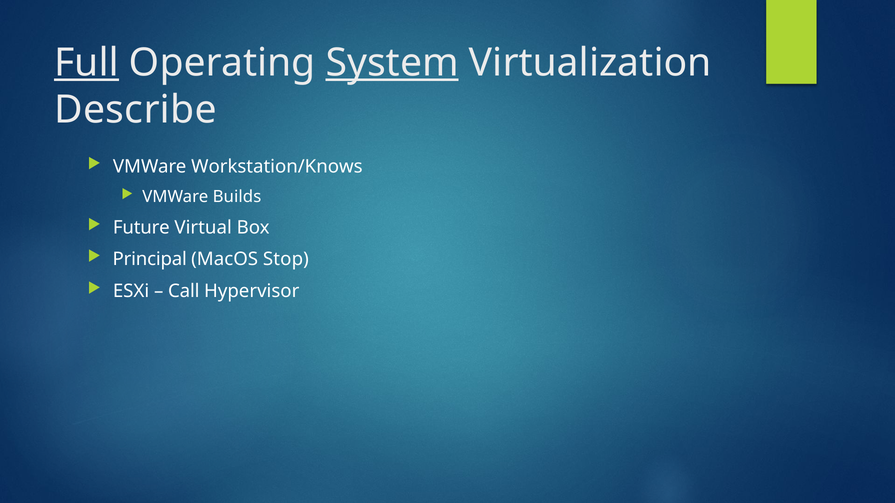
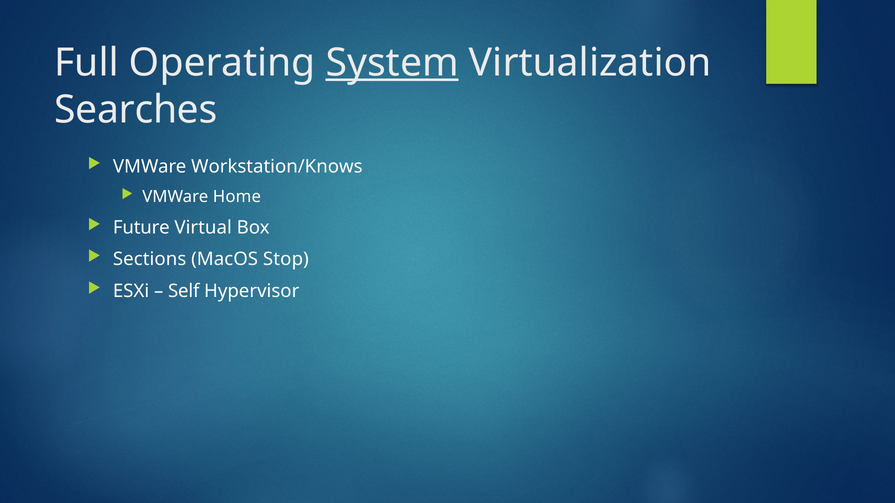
Full underline: present -> none (87, 63)
Describe: Describe -> Searches (136, 110)
Builds: Builds -> Home (237, 197)
Principal: Principal -> Sections (150, 259)
Call: Call -> Self (184, 291)
